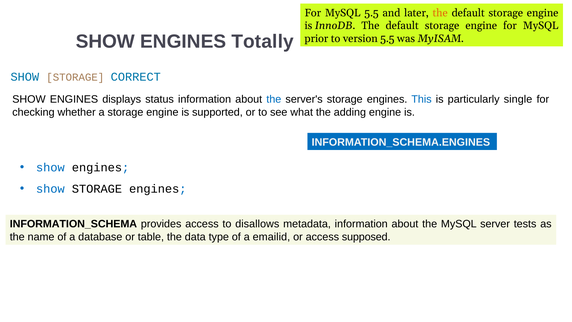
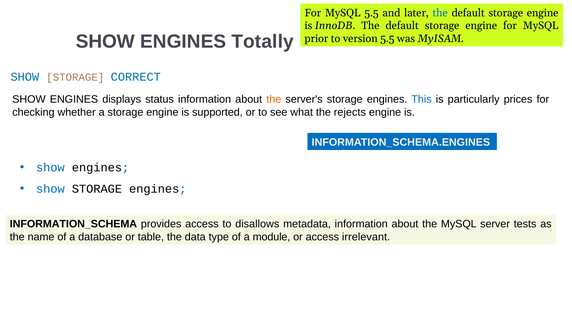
the colour: orange -> blue (440, 13)
the colour: blue -> orange (274, 99)
single: single -> prices (518, 99)
adding: adding -> rejects (350, 112)
emailid: emailid -> module (272, 237)
supposed: supposed -> irrelevant (366, 237)
